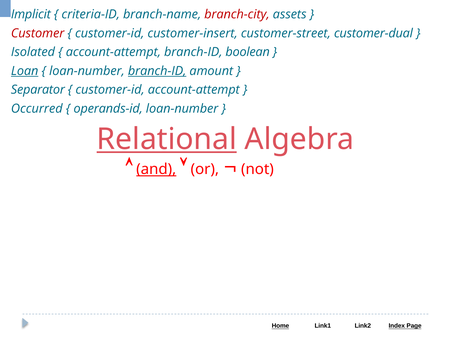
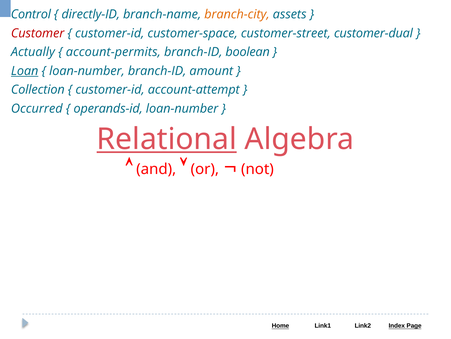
Implicit: Implicit -> Control (31, 14)
criteria-ID: criteria-ID -> directly-ID (91, 14)
branch-city colour: red -> orange (237, 14)
customer-insert: customer-insert -> customer-space (193, 33)
Isolated: Isolated -> Actually (33, 52)
account-attempt: account-attempt -> account-permits (113, 52)
branch-ID underline: present -> none (157, 71)
Separator: Separator -> Collection (38, 90)
and underline: present -> none (156, 169)
